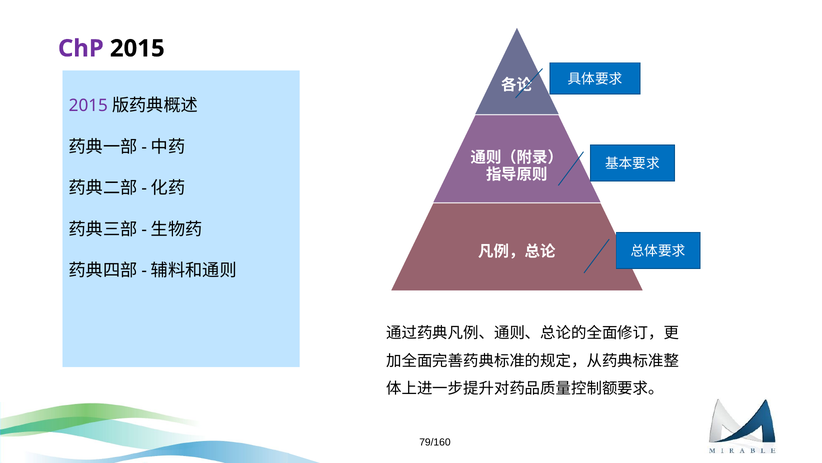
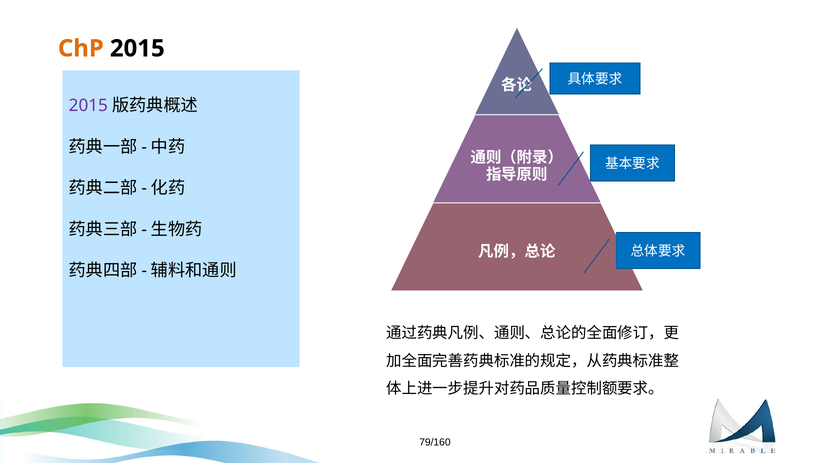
ChP colour: purple -> orange (81, 48)
